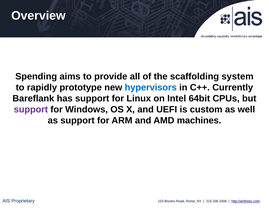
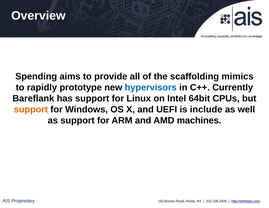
system: system -> mimics (238, 76)
support colour: purple -> orange (31, 109)
custom: custom -> include (206, 109)
